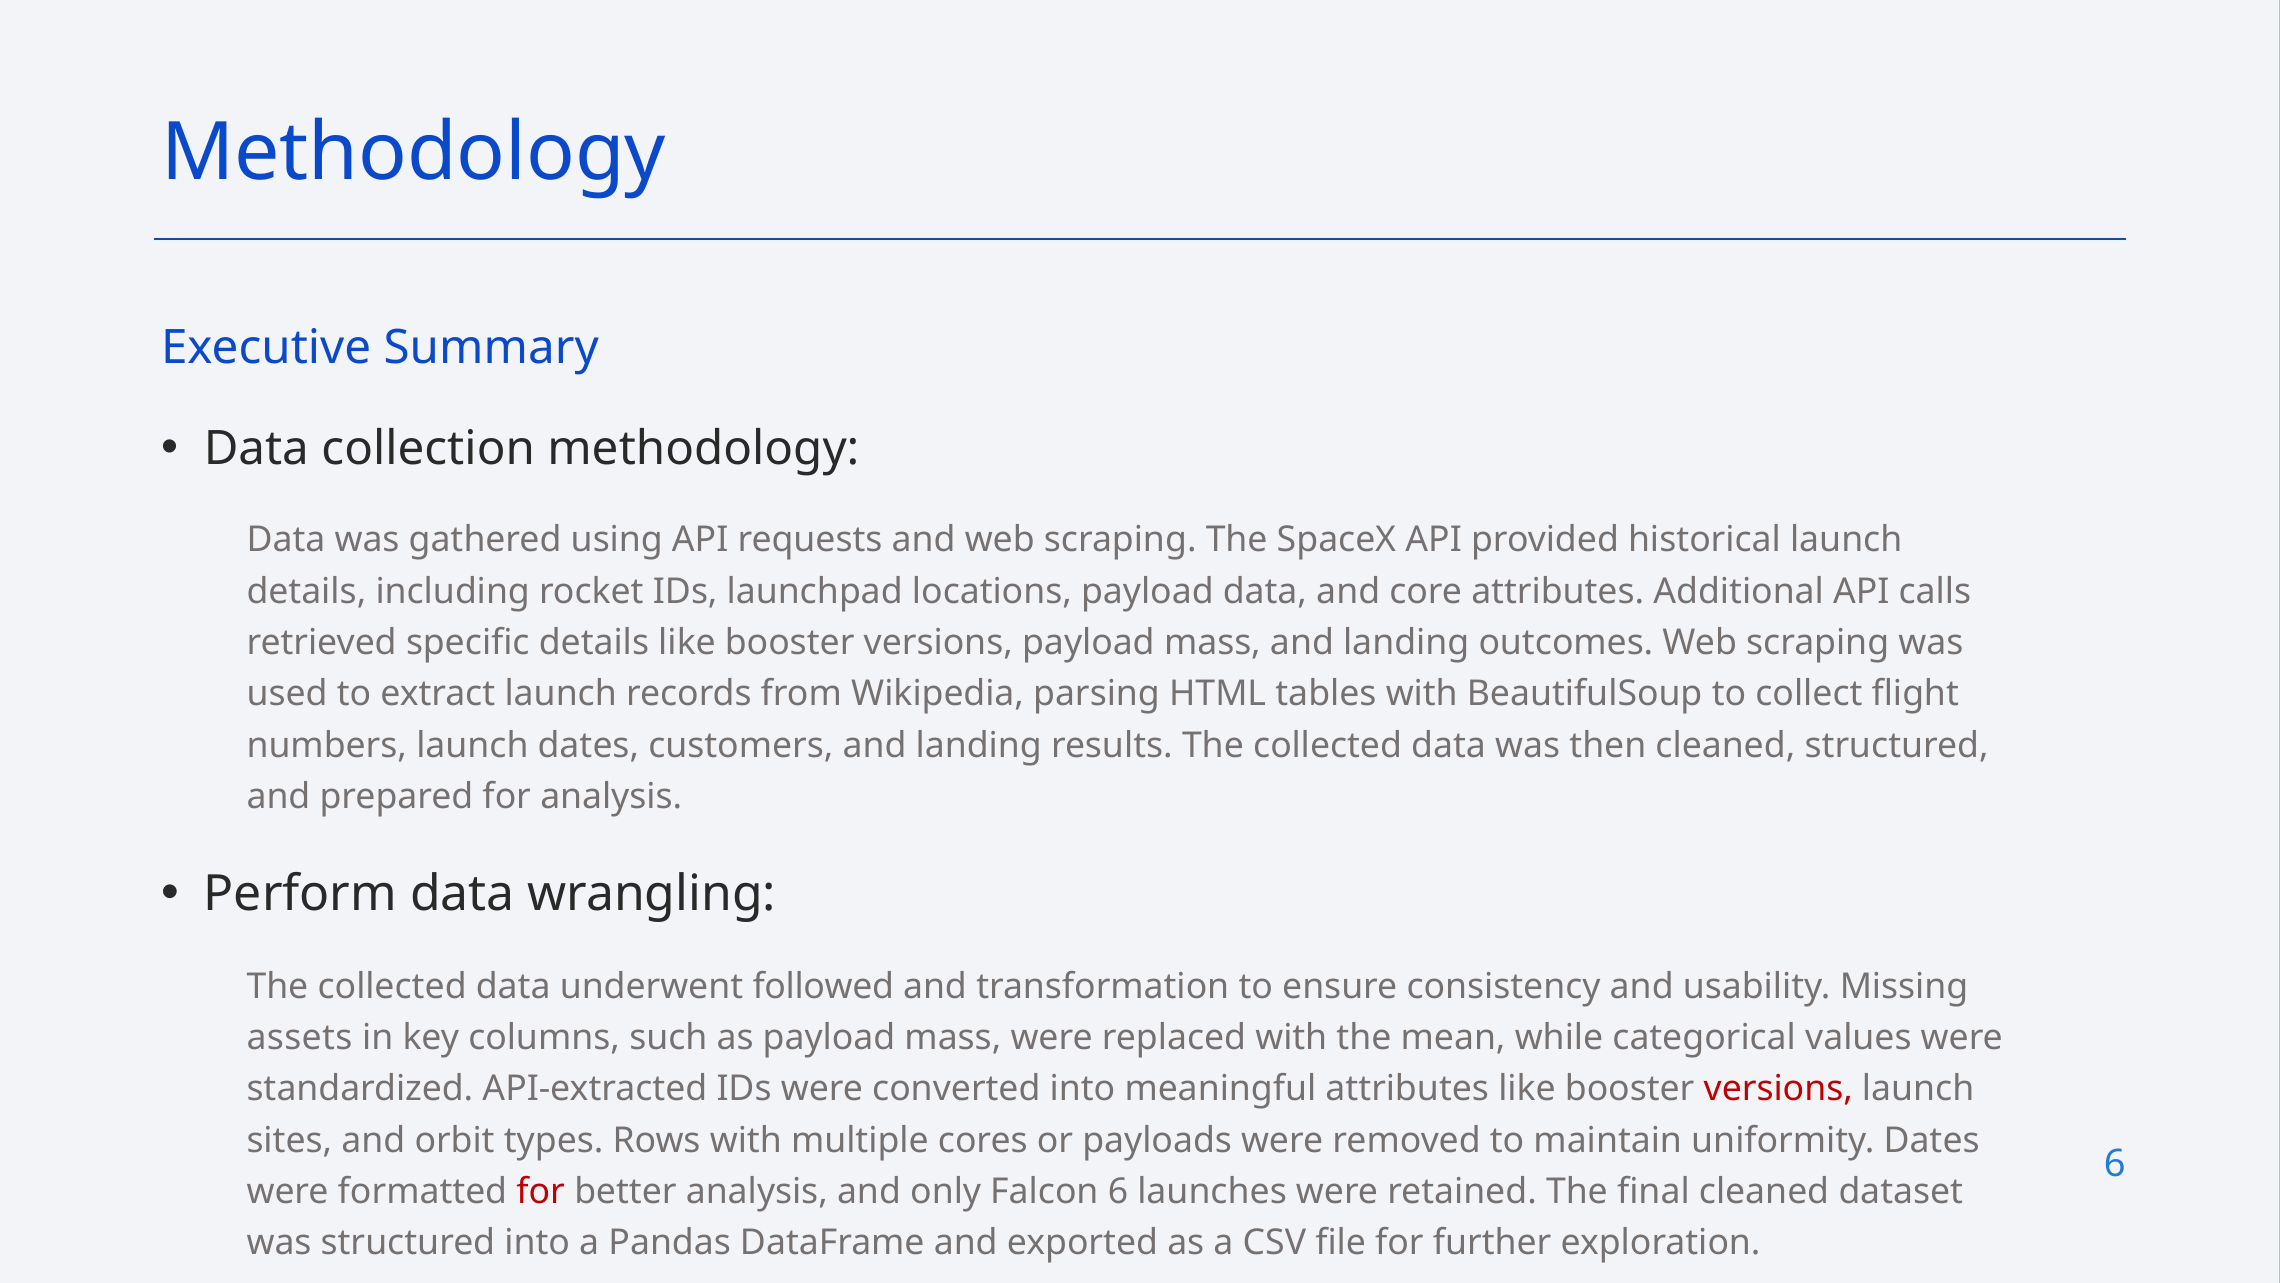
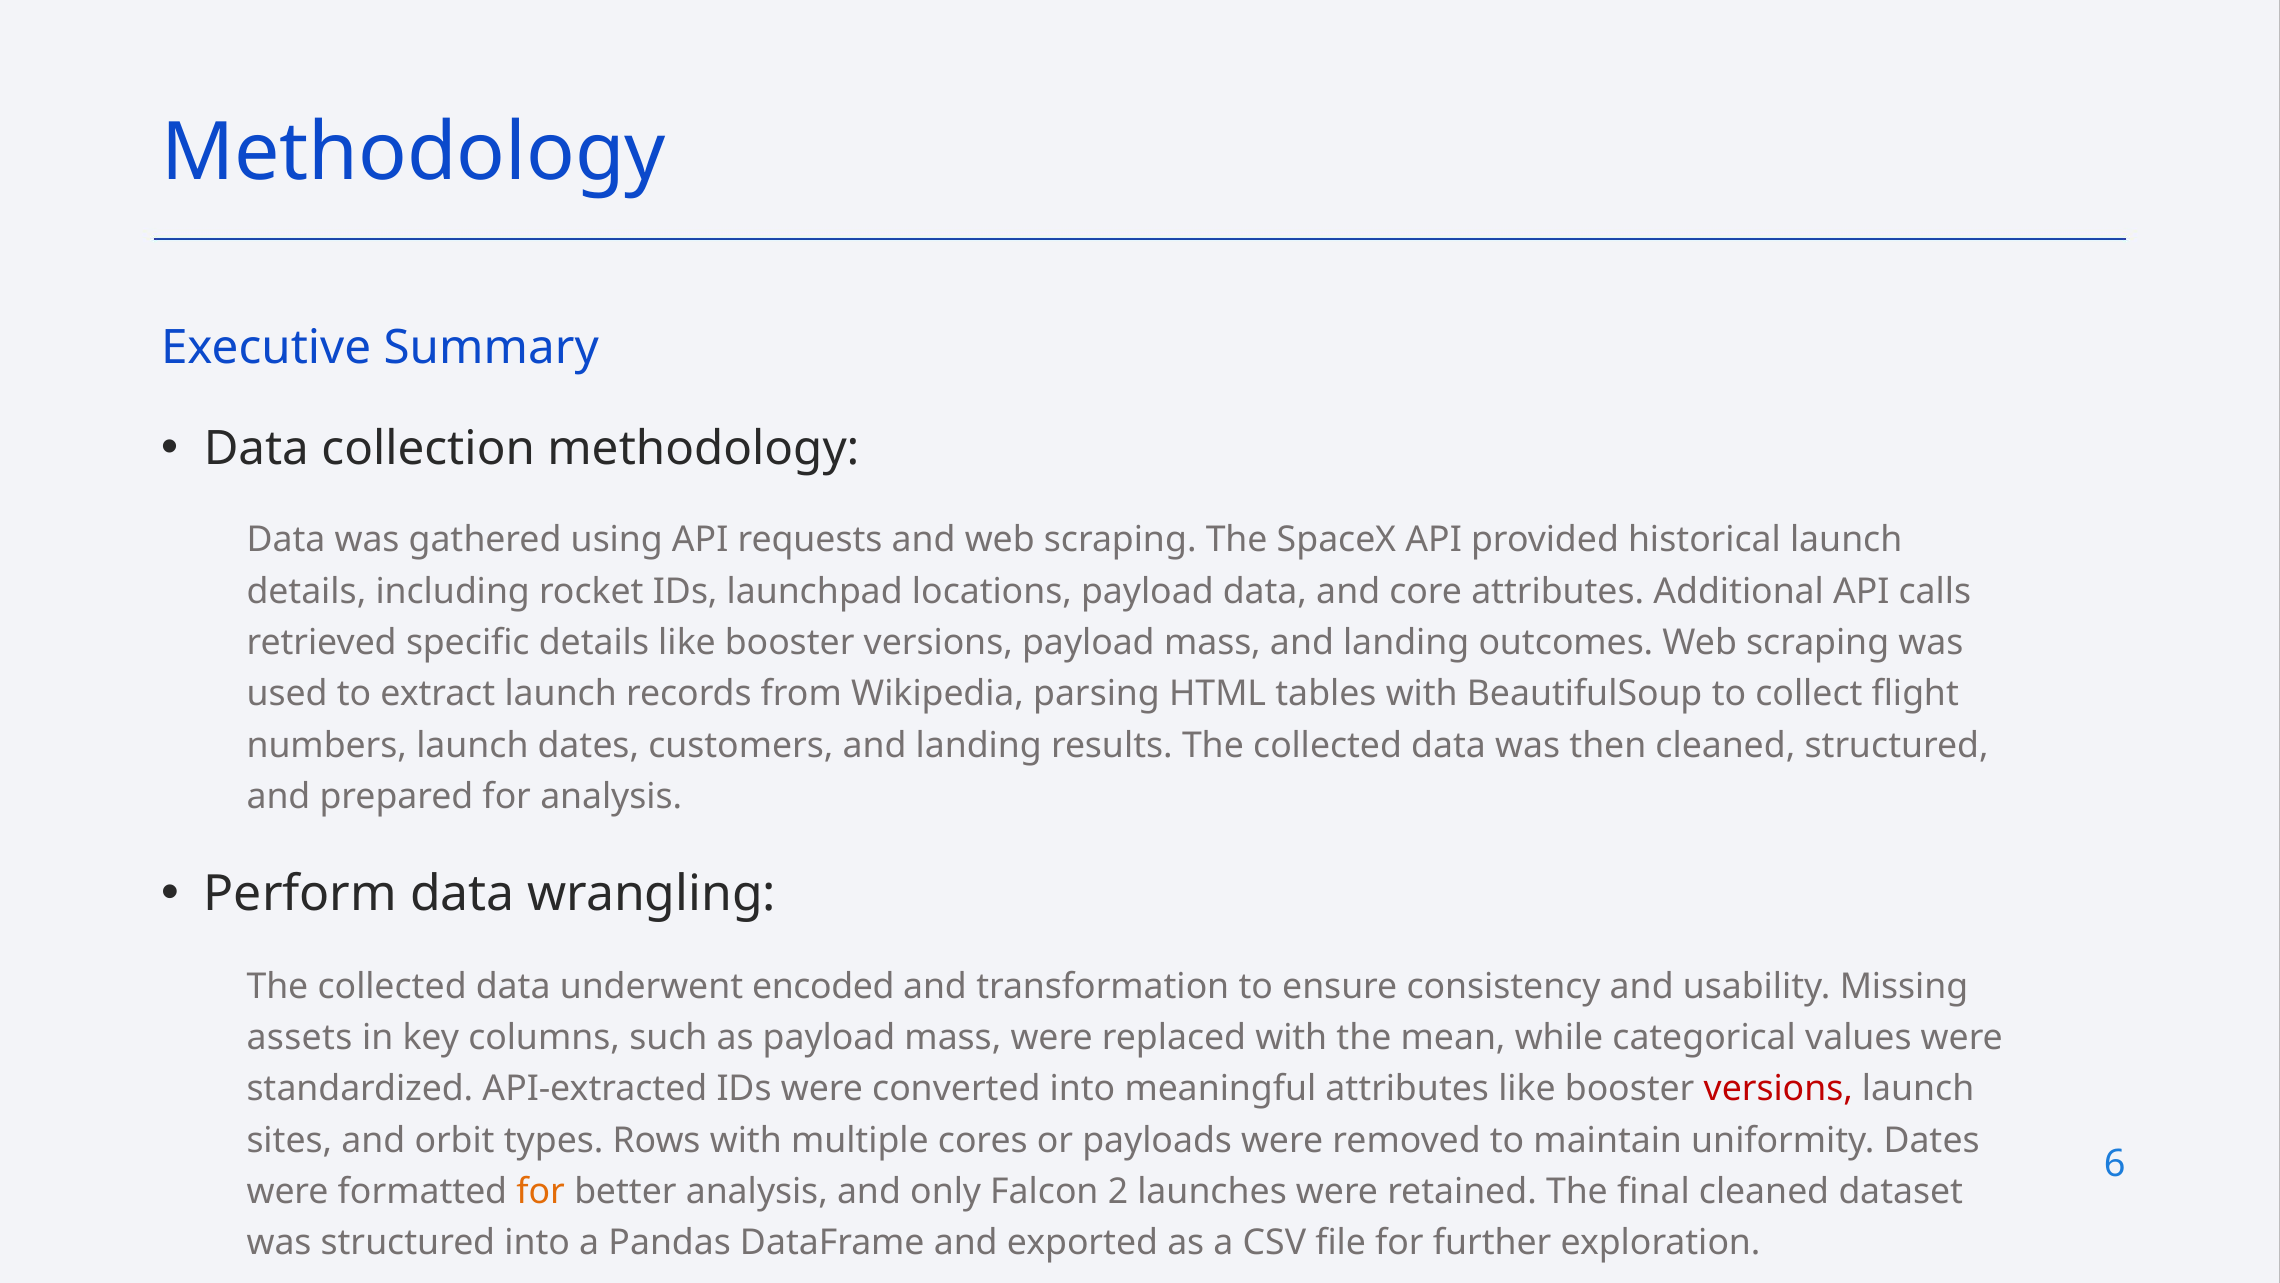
followed: followed -> encoded (823, 986)
for colour: red -> orange (541, 1191)
Falcon 6: 6 -> 2 (1118, 1191)
